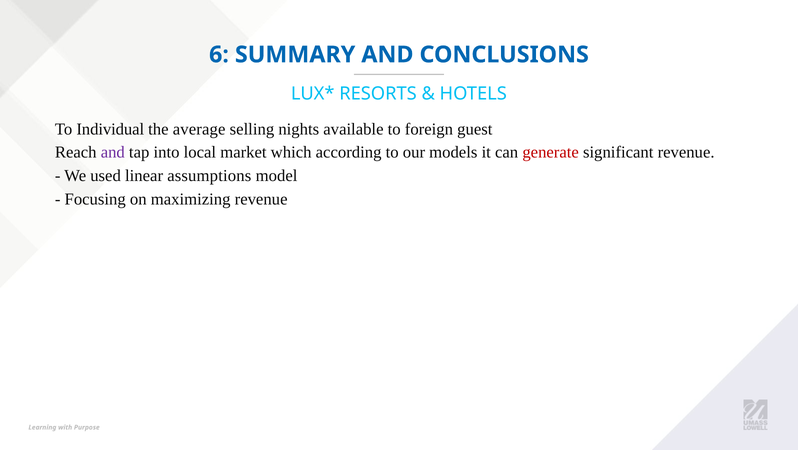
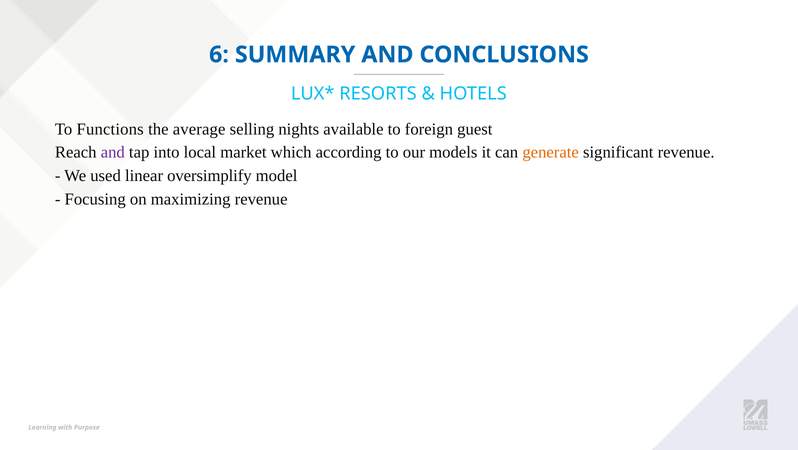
Individual: Individual -> Functions (110, 129)
generate colour: red -> orange (551, 152)
assumptions: assumptions -> oversimplify (209, 176)
